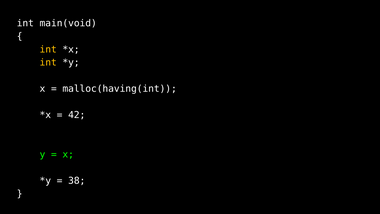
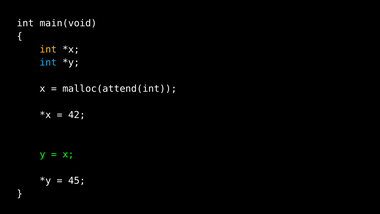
int colour: yellow -> light blue (48, 63)
malloc(having(int: malloc(having(int -> malloc(attend(int (120, 89)
38: 38 -> 45 (77, 180)
